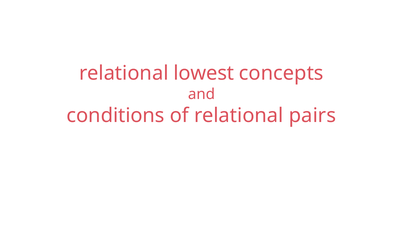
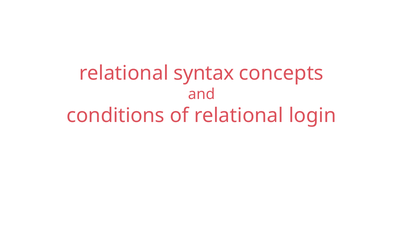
lowest: lowest -> syntax (204, 74)
pairs: pairs -> login (312, 116)
